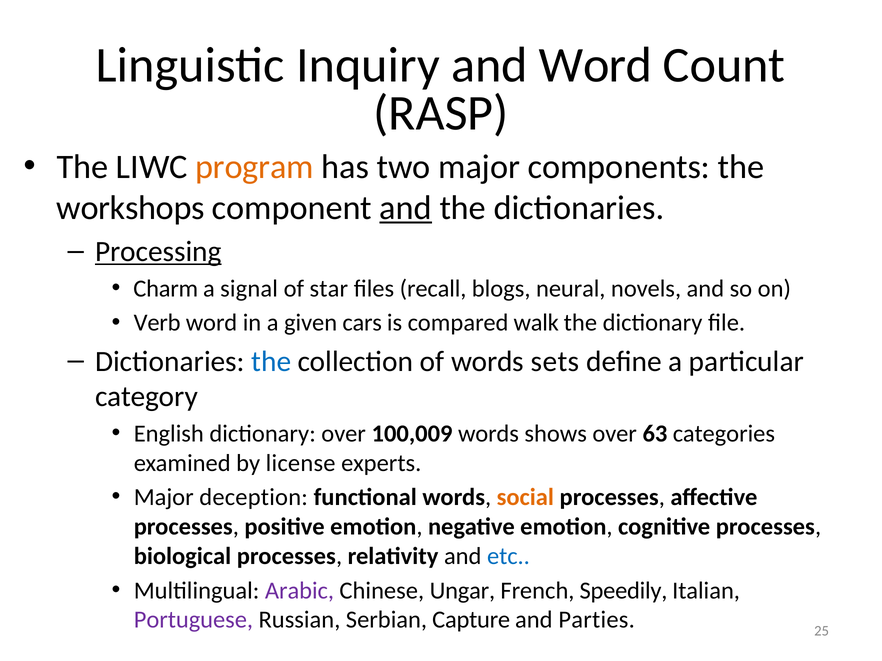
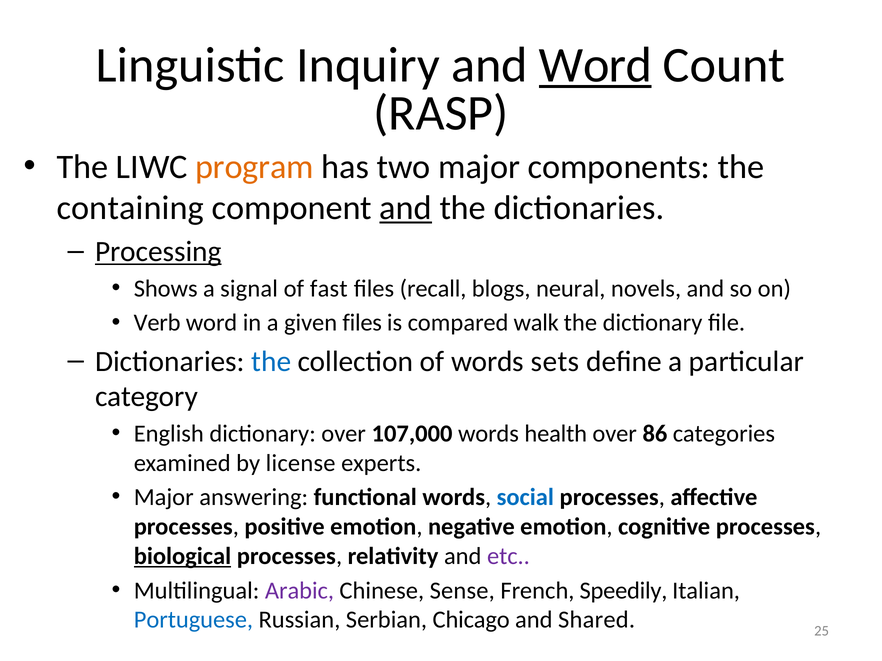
Word underline: none -> present (596, 65)
workshops: workshops -> containing (130, 208)
Charm: Charm -> Shows (166, 289)
star: star -> fast (329, 289)
given cars: cars -> files (362, 323)
100,009: 100,009 -> 107,000 (412, 434)
shows: shows -> health (556, 434)
63: 63 -> 86 (655, 434)
deception: deception -> answering (254, 498)
social colour: orange -> blue (525, 498)
biological underline: none -> present (182, 557)
etc colour: blue -> purple (509, 557)
Ungar: Ungar -> Sense (462, 591)
Portuguese colour: purple -> blue (193, 620)
Capture: Capture -> Chicago (471, 620)
Parties: Parties -> Shared (597, 620)
